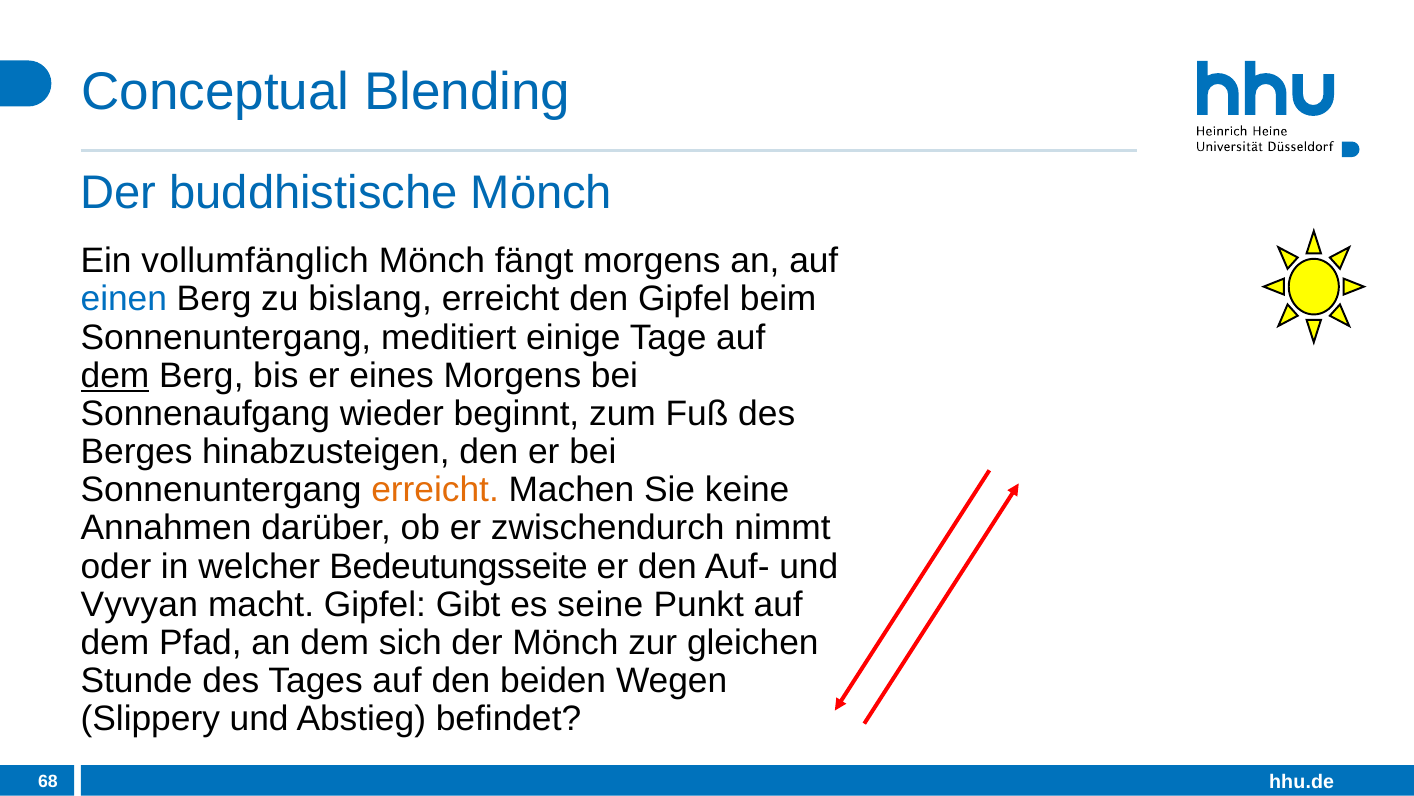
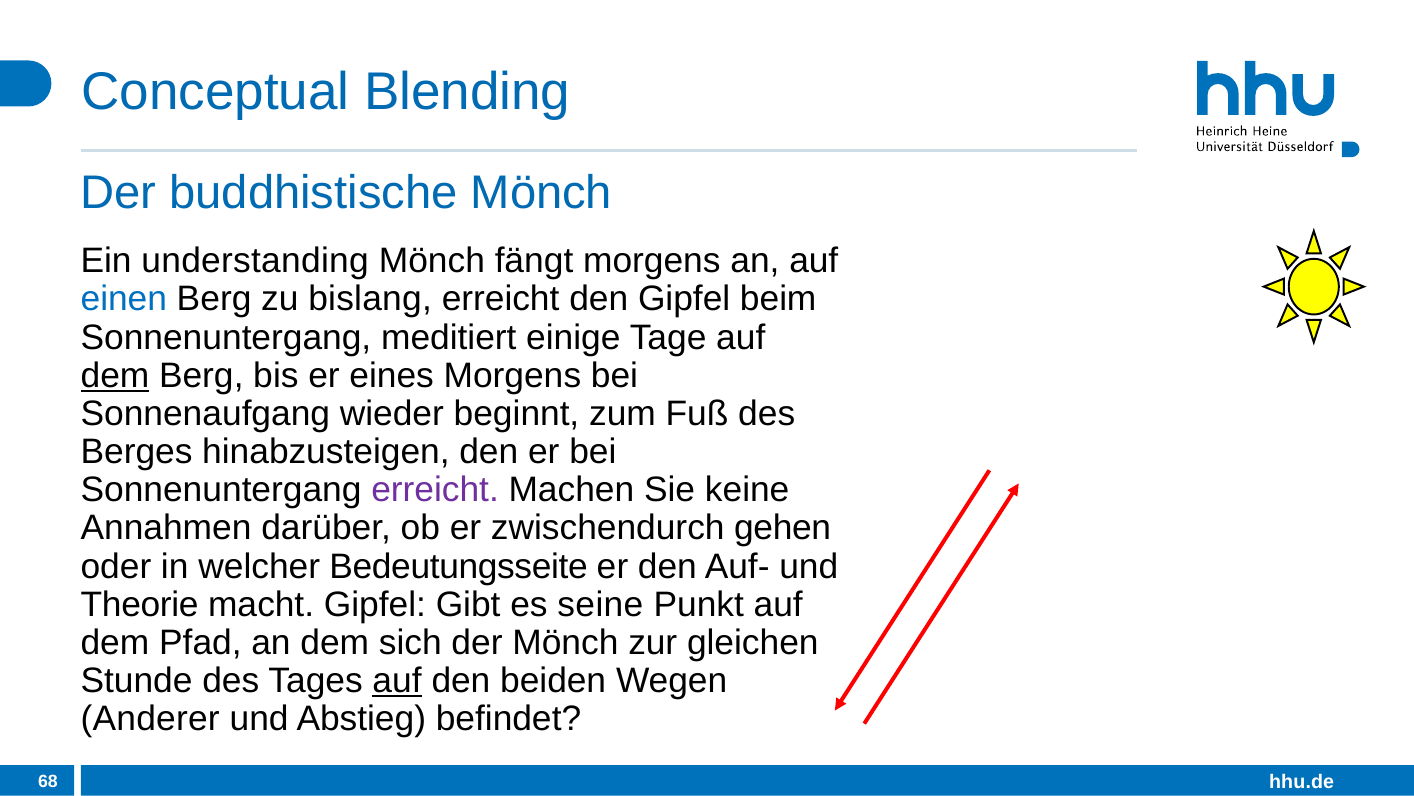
vollumfänglich: vollumfänglich -> understanding (255, 261)
erreicht colour: orange -> purple (435, 490)
nimmt: nimmt -> gehen (783, 528)
Vyvyan: Vyvyan -> Theorie (140, 605)
auf underline: none -> present (397, 681)
Slippery: Slippery -> Anderer (150, 719)
